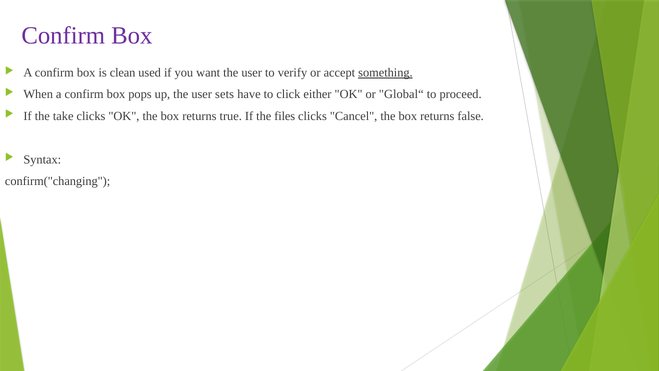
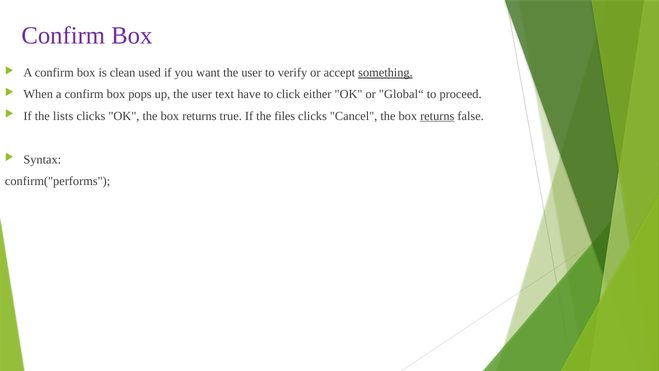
sets: sets -> text (225, 94)
take: take -> lists (63, 116)
returns underline: none -> present (437, 116)
confirm("changing: confirm("changing -> confirm("performs (58, 181)
